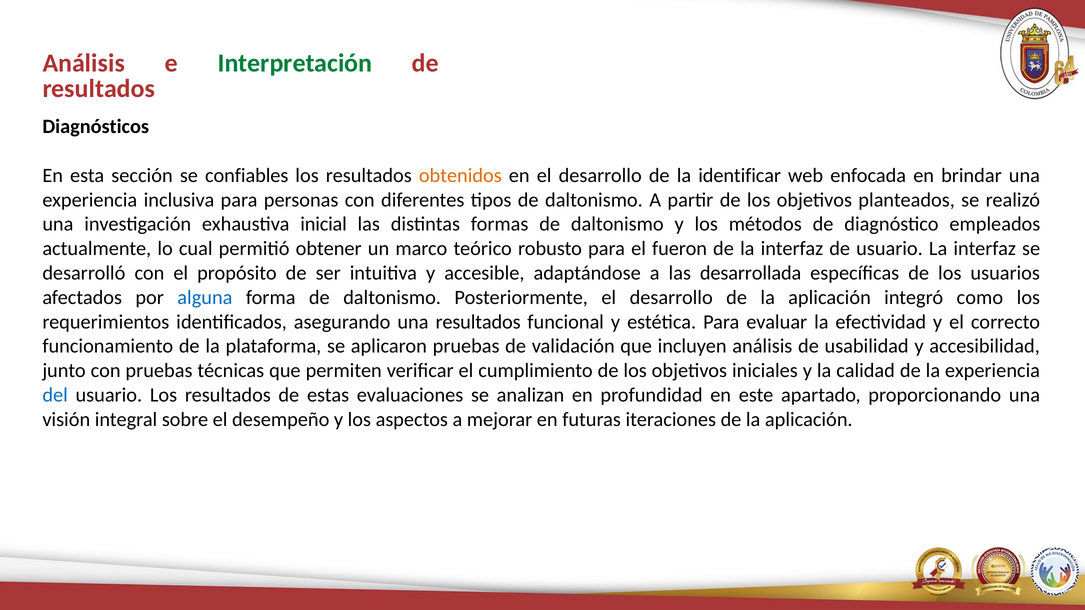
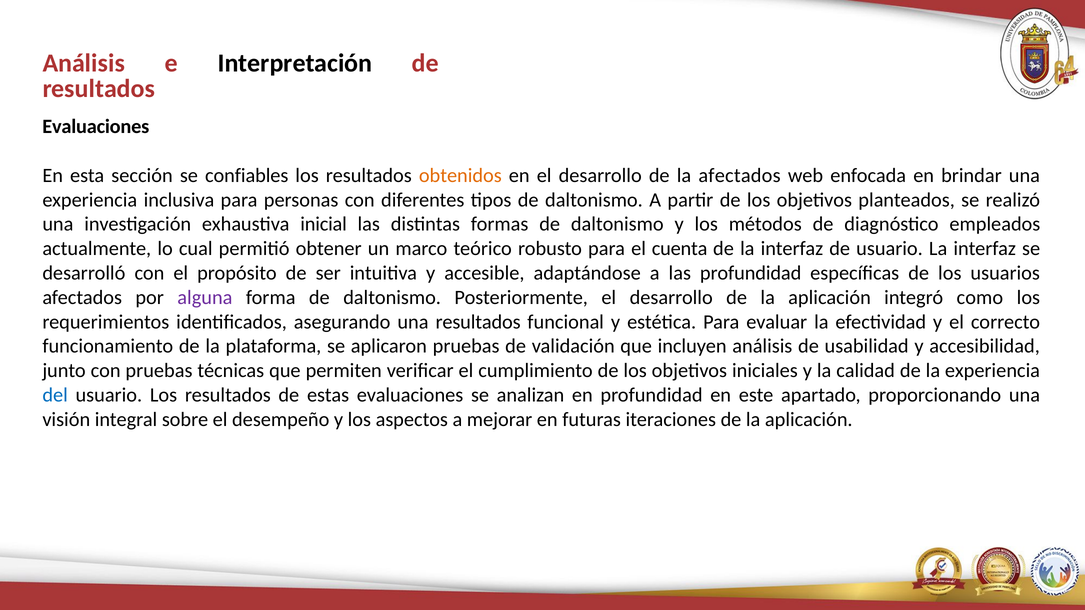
Interpretación colour: green -> black (295, 63)
Diagnósticos: Diagnósticos -> Evaluaciones (96, 127)
la identificar: identificar -> afectados (740, 176)
fueron: fueron -> cuenta (680, 249)
las desarrollada: desarrollada -> profundidad (751, 273)
alguna colour: blue -> purple (205, 298)
